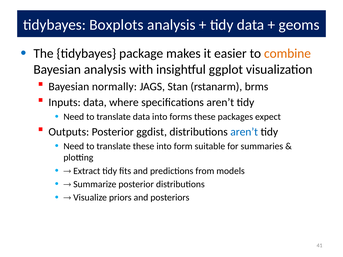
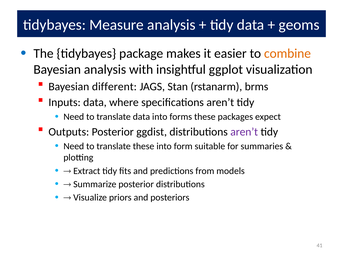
Boxplots: Boxplots -> Measure (117, 25)
normally: normally -> different (114, 87)
aren’t colour: blue -> purple (244, 132)
